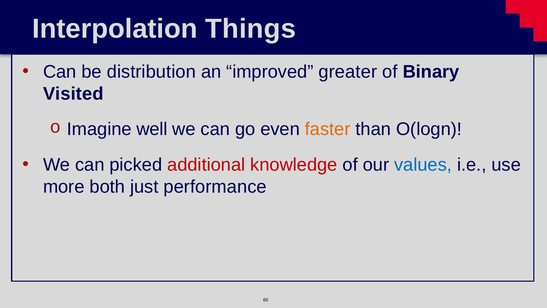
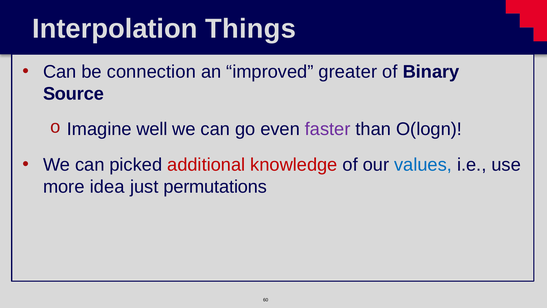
distribution: distribution -> connection (151, 72)
Visited: Visited -> Source (73, 94)
faster colour: orange -> purple (328, 129)
both: both -> idea (107, 187)
performance: performance -> permutations (215, 187)
